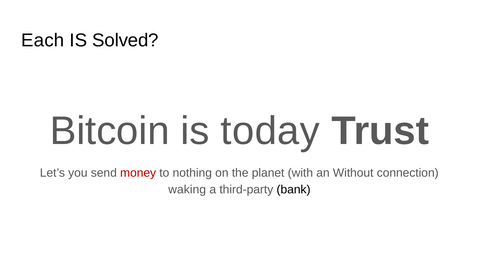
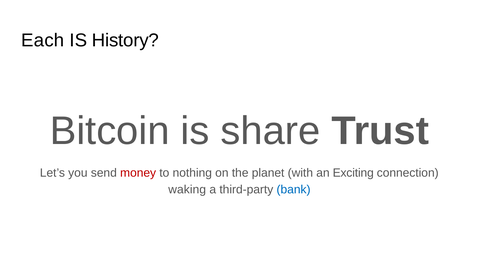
Solved: Solved -> History (125, 41)
today: today -> share (270, 131)
Without: Without -> Exciting (353, 173)
bank colour: black -> blue (294, 190)
